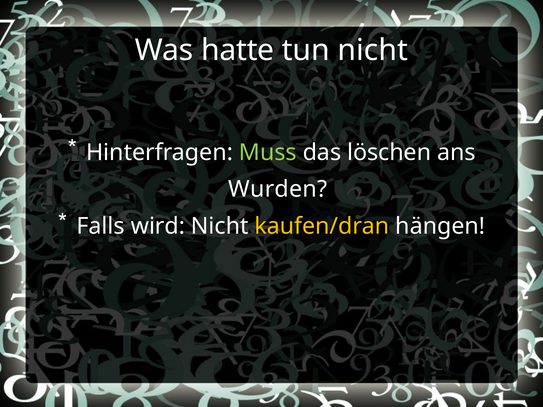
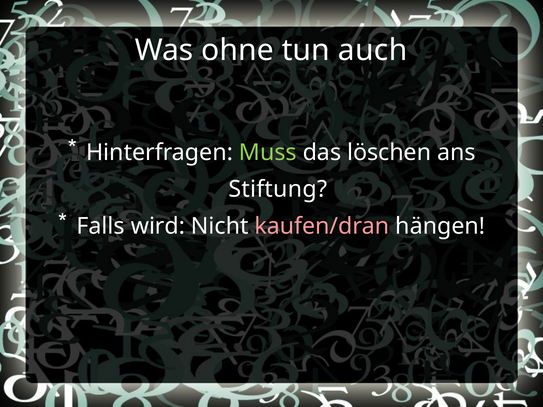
hatte: hatte -> ohne (238, 50)
tun nicht: nicht -> auch (373, 50)
Wurden: Wurden -> Stiftung (278, 189)
kaufen/dran colour: yellow -> pink (322, 226)
